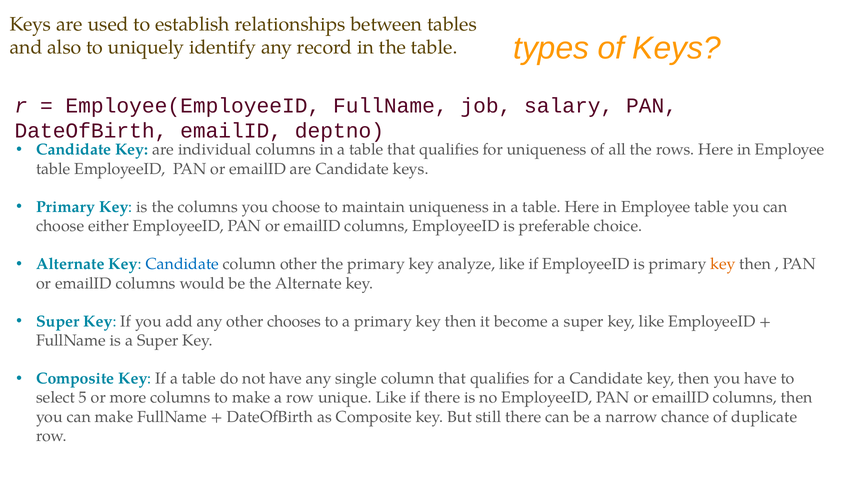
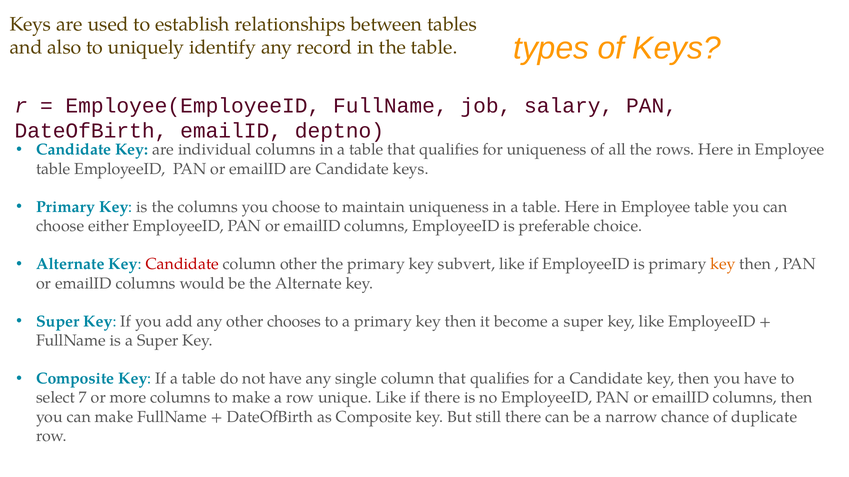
Candidate colour: blue -> red (182, 264)
analyze: analyze -> subvert (467, 264)
5: 5 -> 7 (83, 398)
